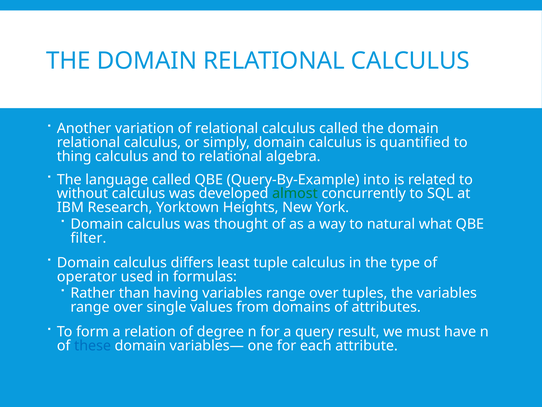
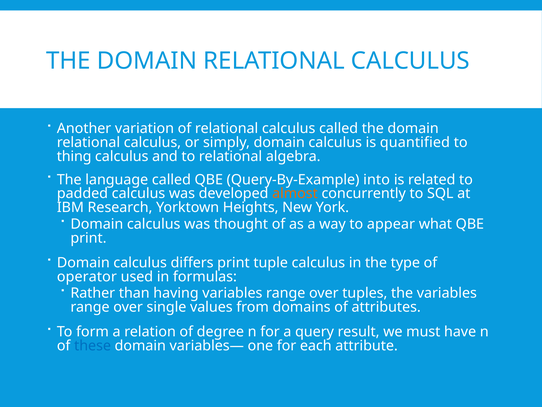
without: without -> padded (82, 193)
almost colour: green -> orange (295, 193)
natural: natural -> appear (391, 224)
filter: filter -> print (88, 238)
differs least: least -> print (233, 262)
